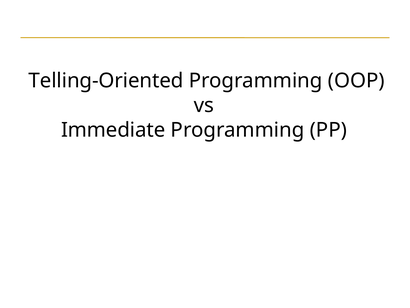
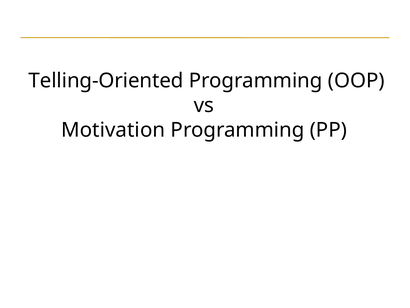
Immediate: Immediate -> Motivation (113, 130)
